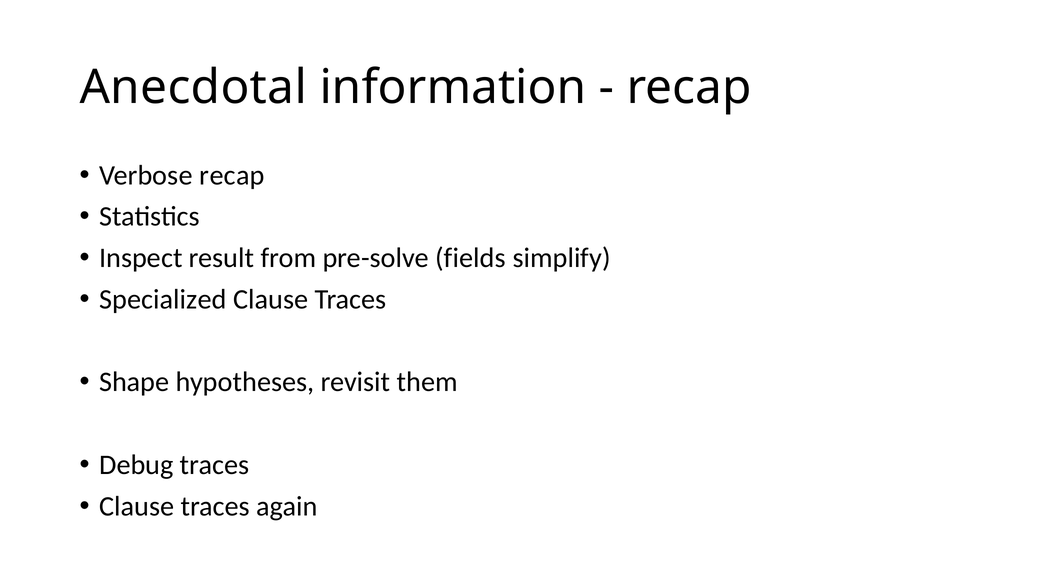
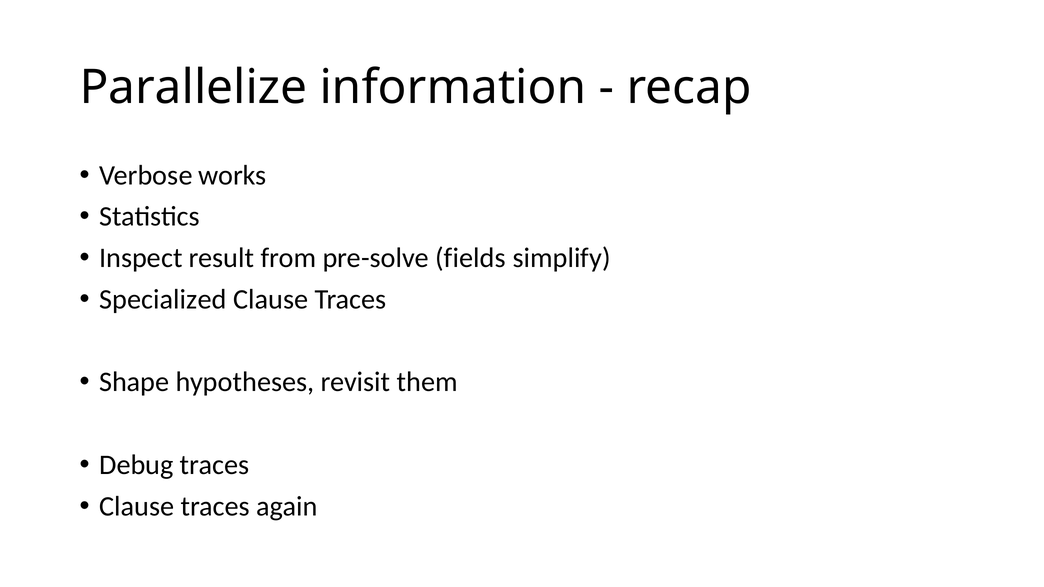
Anecdotal: Anecdotal -> Parallelize (193, 88)
Verbose recap: recap -> works (232, 175)
